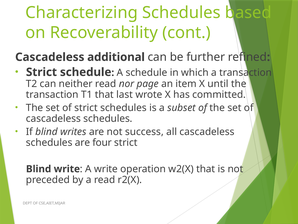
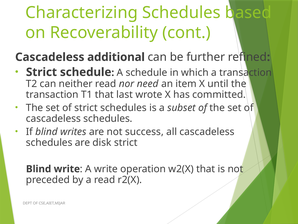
page: page -> need (148, 84)
four: four -> disk (102, 142)
